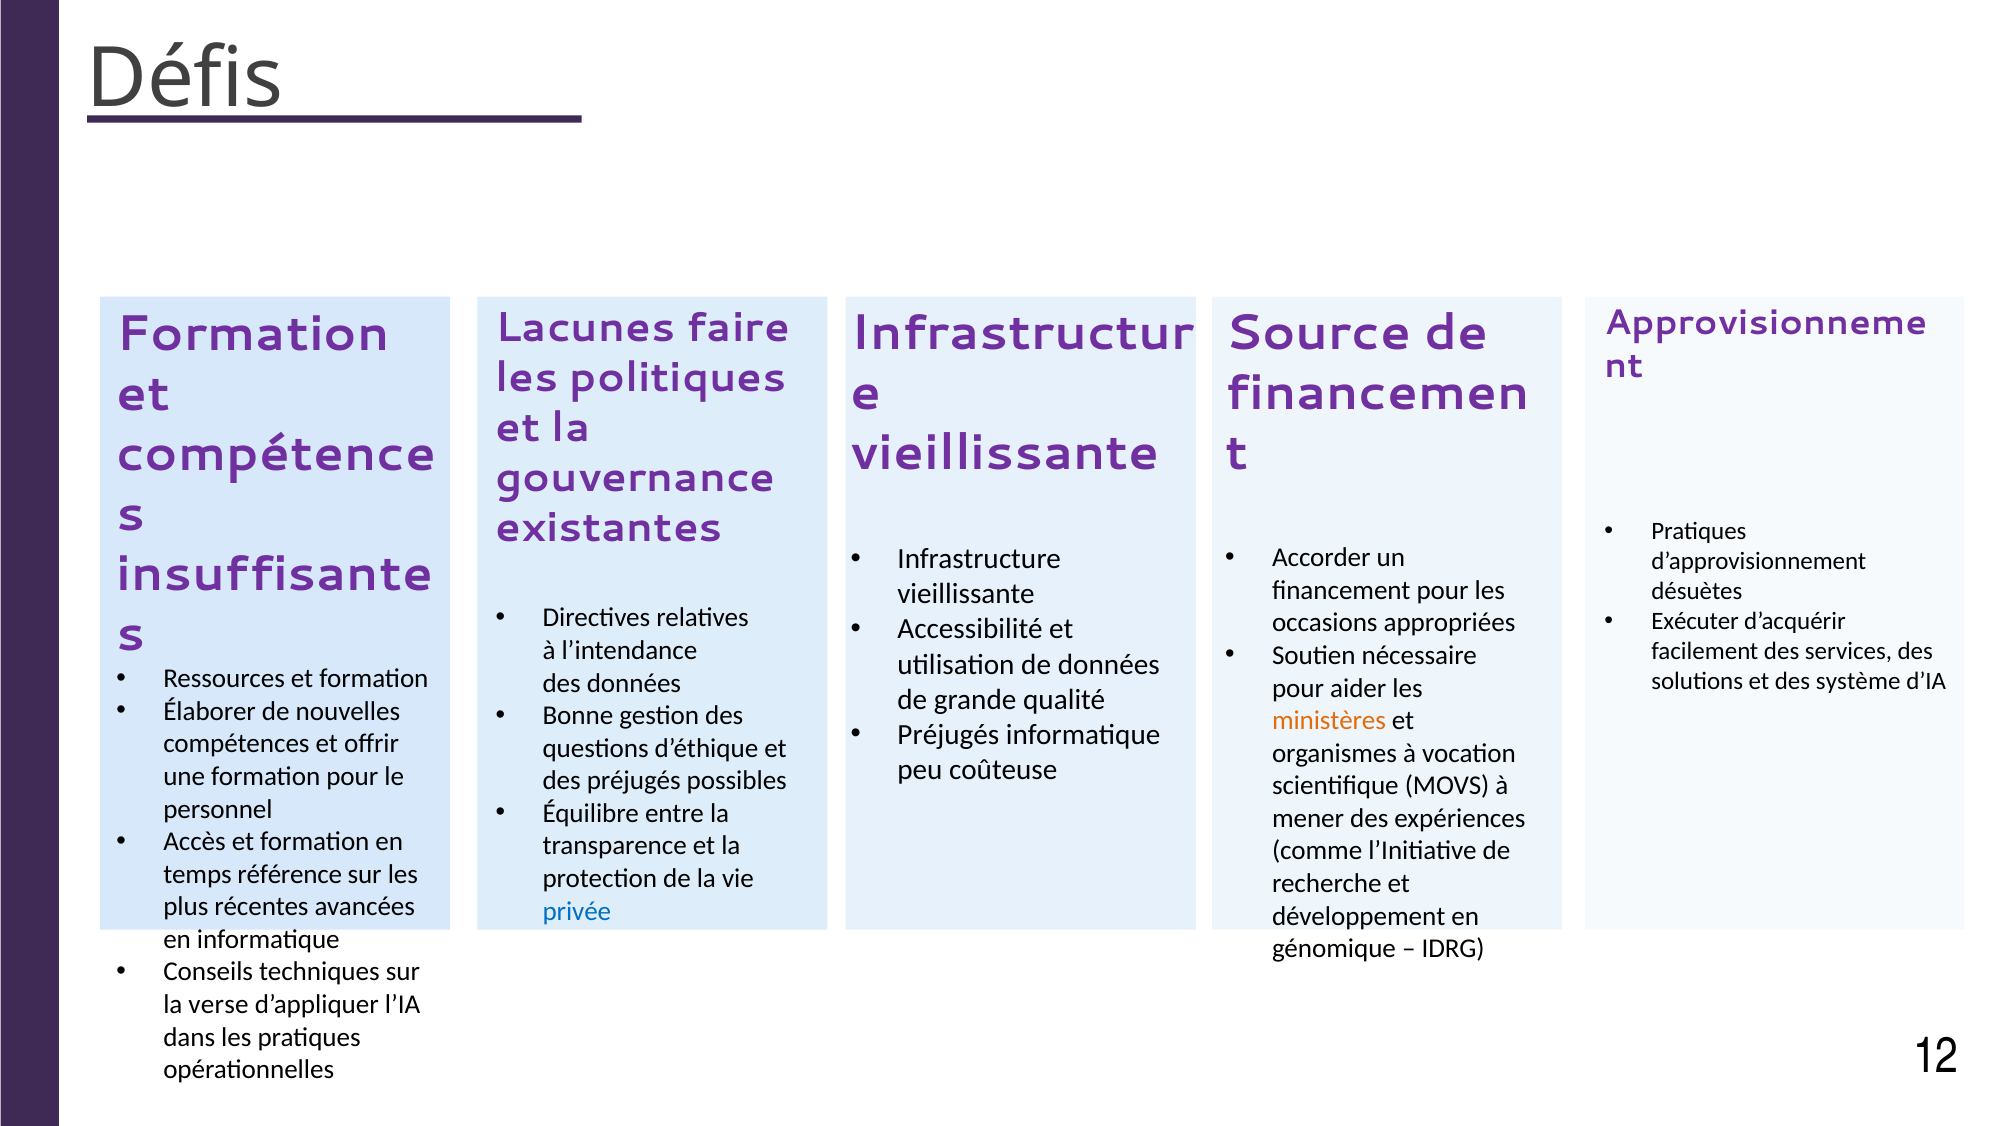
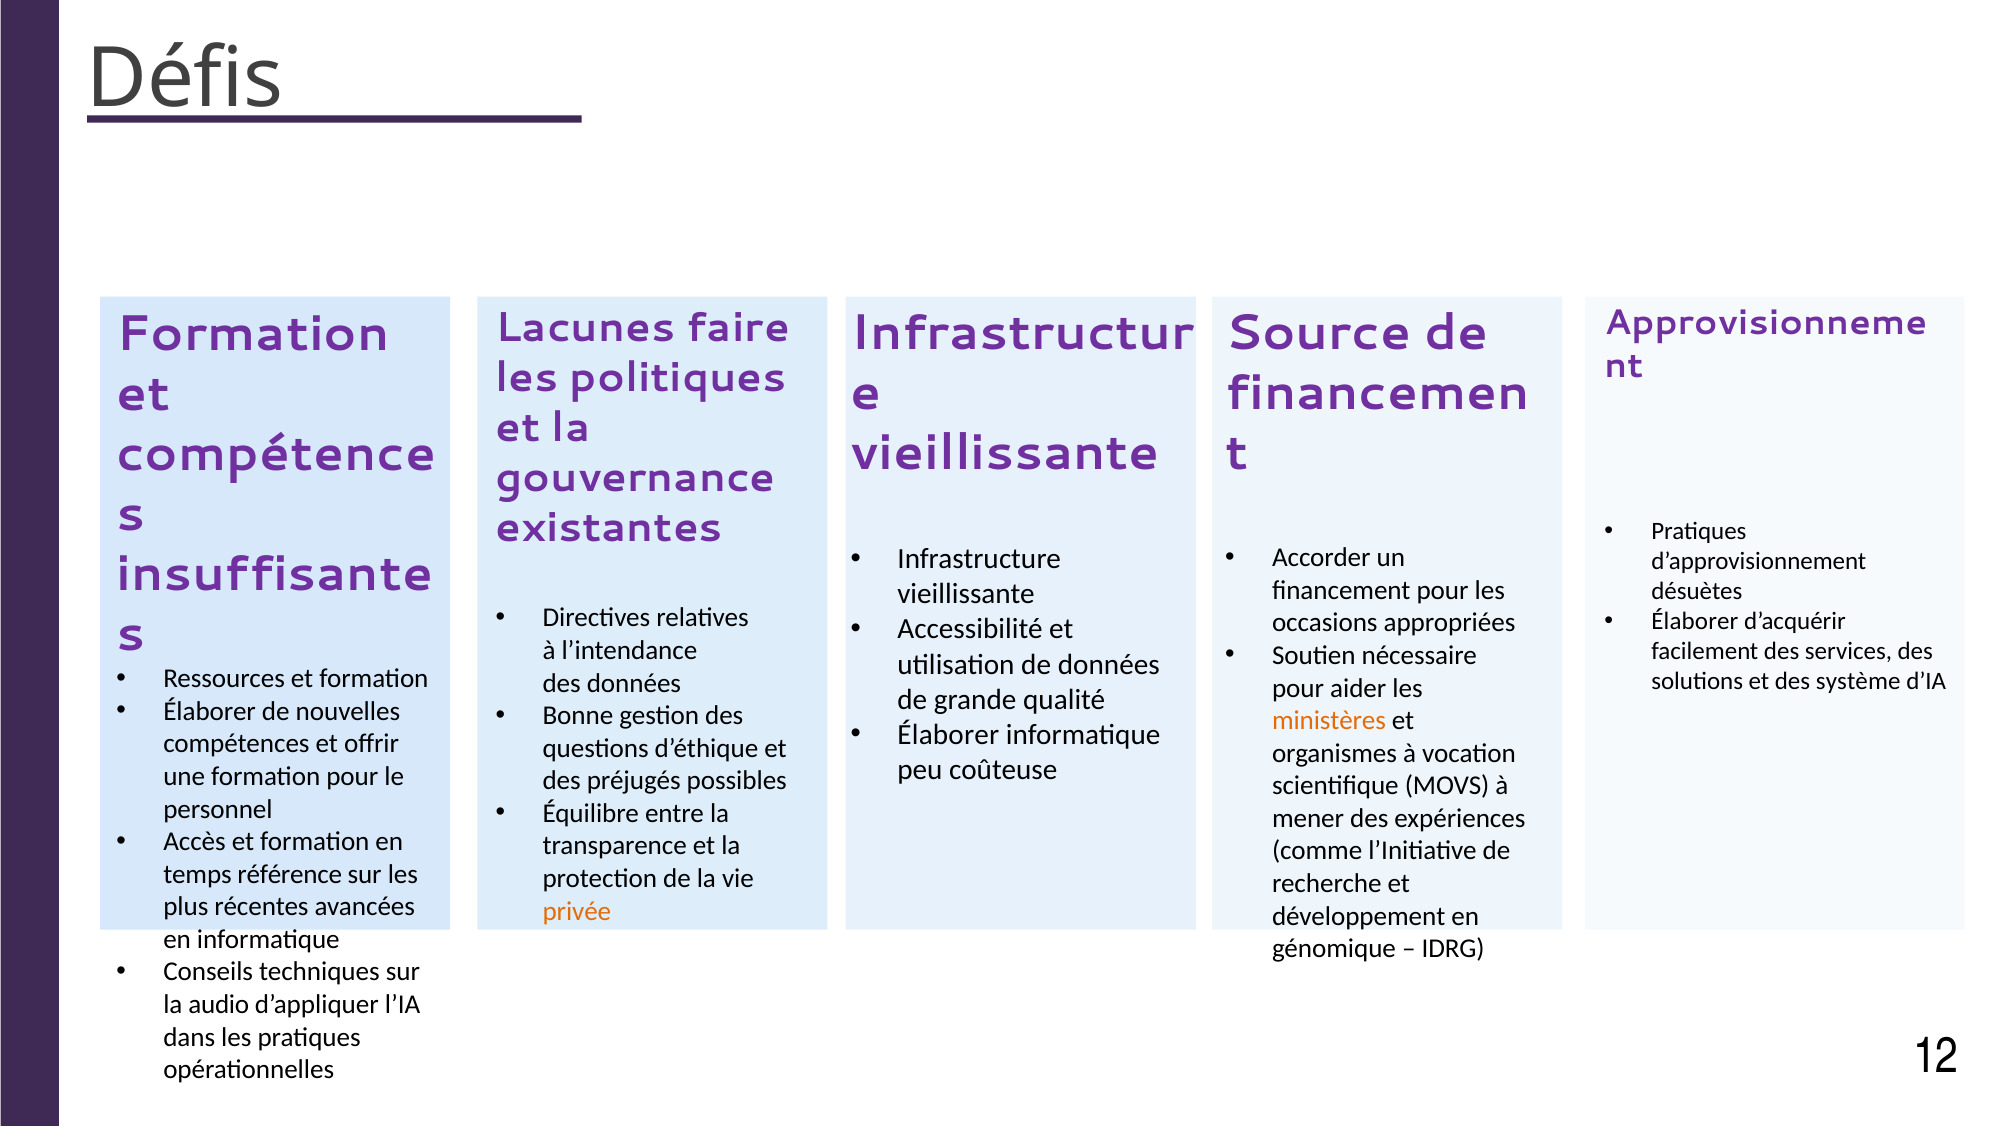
Exécuter: Exécuter -> Élaborer (1695, 621)
Préjugés: Préjugés -> Élaborer (948, 734)
privée colour: blue -> orange (577, 911)
verse: verse -> audio (219, 1004)
